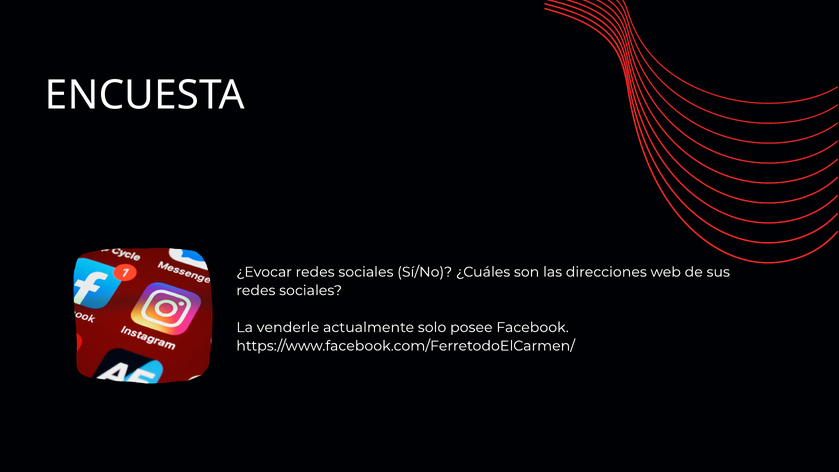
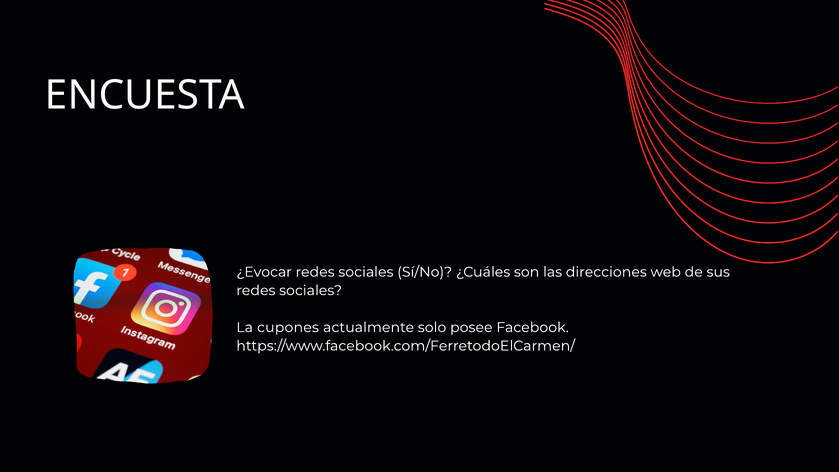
venderle: venderle -> cupones (288, 327)
